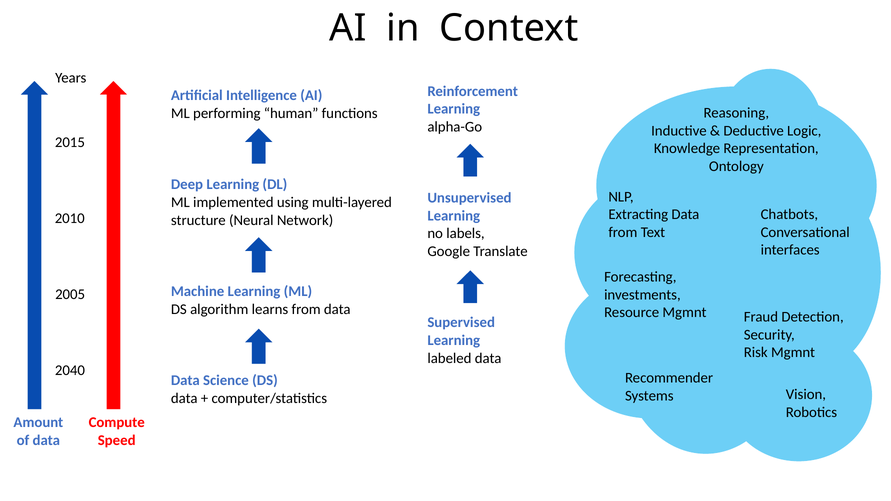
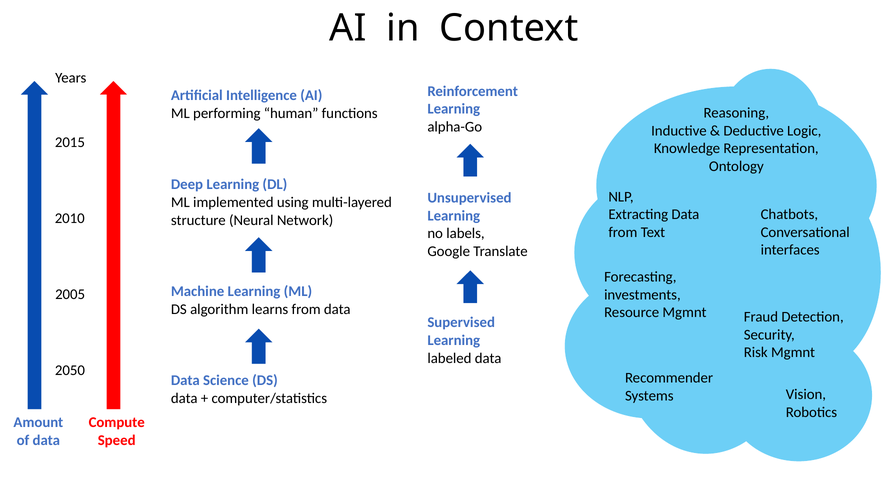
2040: 2040 -> 2050 (70, 370)
